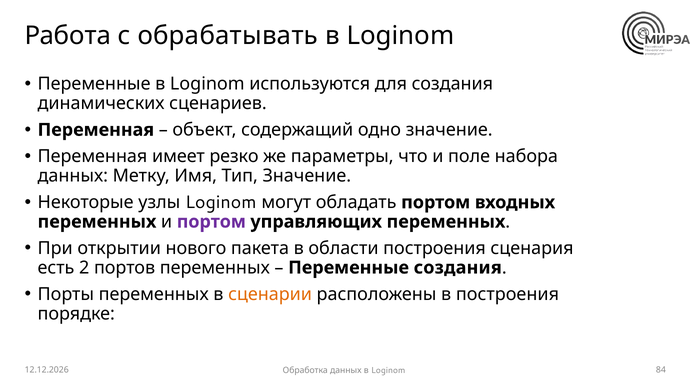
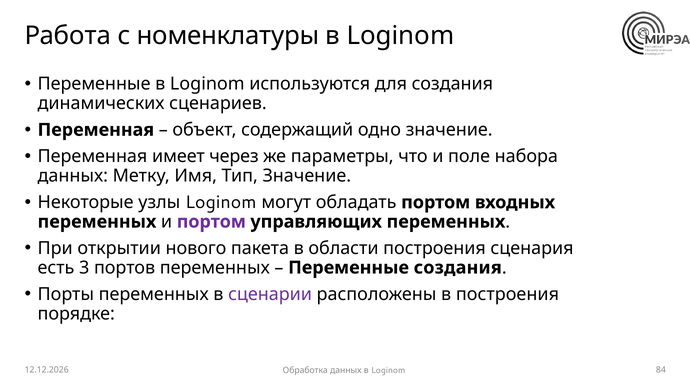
обрабатывать: обрабатывать -> номенклатуры (228, 36)
резко: резко -> через (234, 156)
2: 2 -> 3 (84, 268)
сценарии colour: orange -> purple (270, 294)
